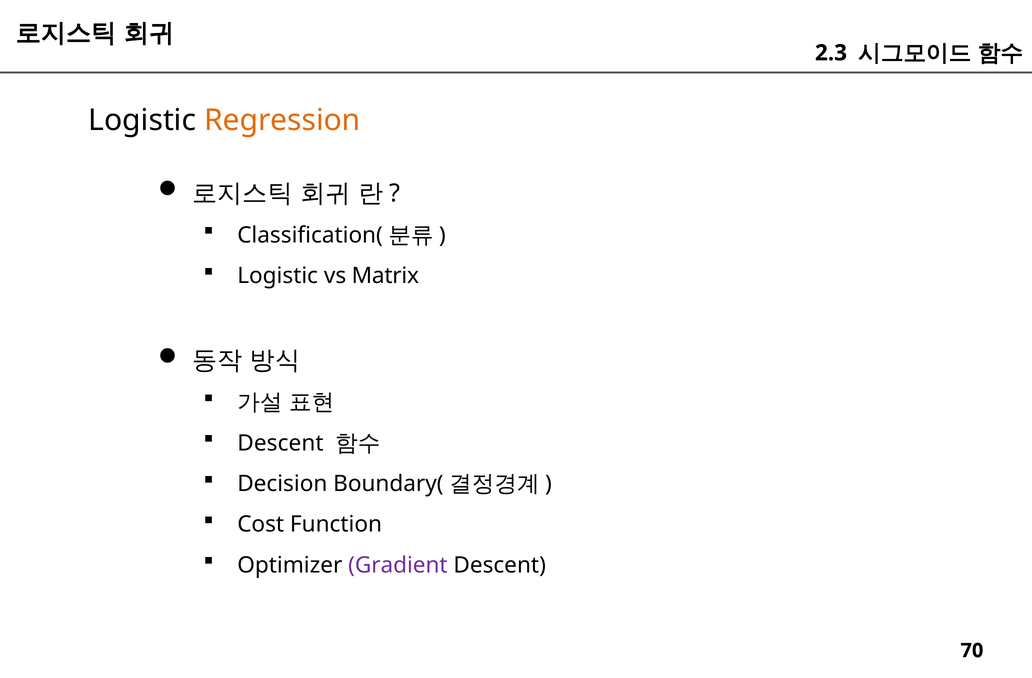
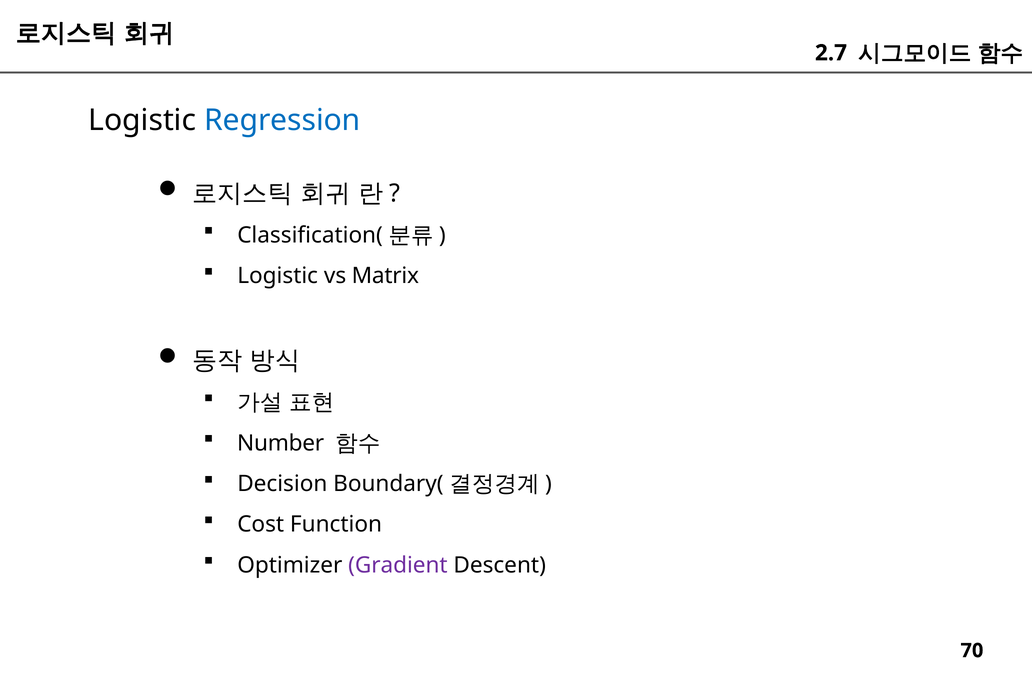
2.3: 2.3 -> 2.7 (831, 53)
Regression colour: orange -> blue (282, 120)
Descent: Descent -> Number (281, 443)
